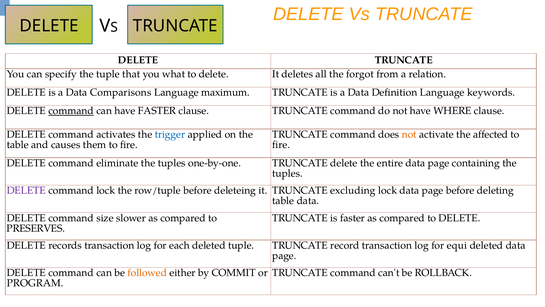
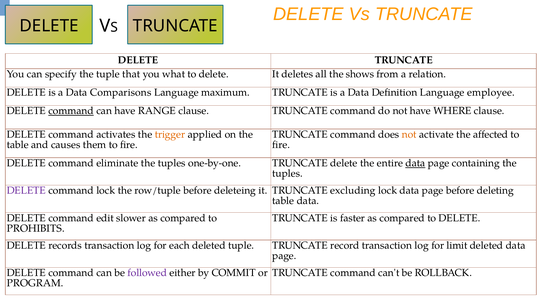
forgot: forgot -> shows (360, 74)
keywords: keywords -> employee (491, 92)
have FASTER: FASTER -> RANGE (157, 111)
trigger colour: blue -> orange (170, 134)
data underline: none -> present (415, 163)
size: size -> edit (105, 218)
PRESERVES: PRESERVES -> PROHIBITS (36, 228)
equi: equi -> limit (457, 245)
followed colour: orange -> purple (147, 273)
